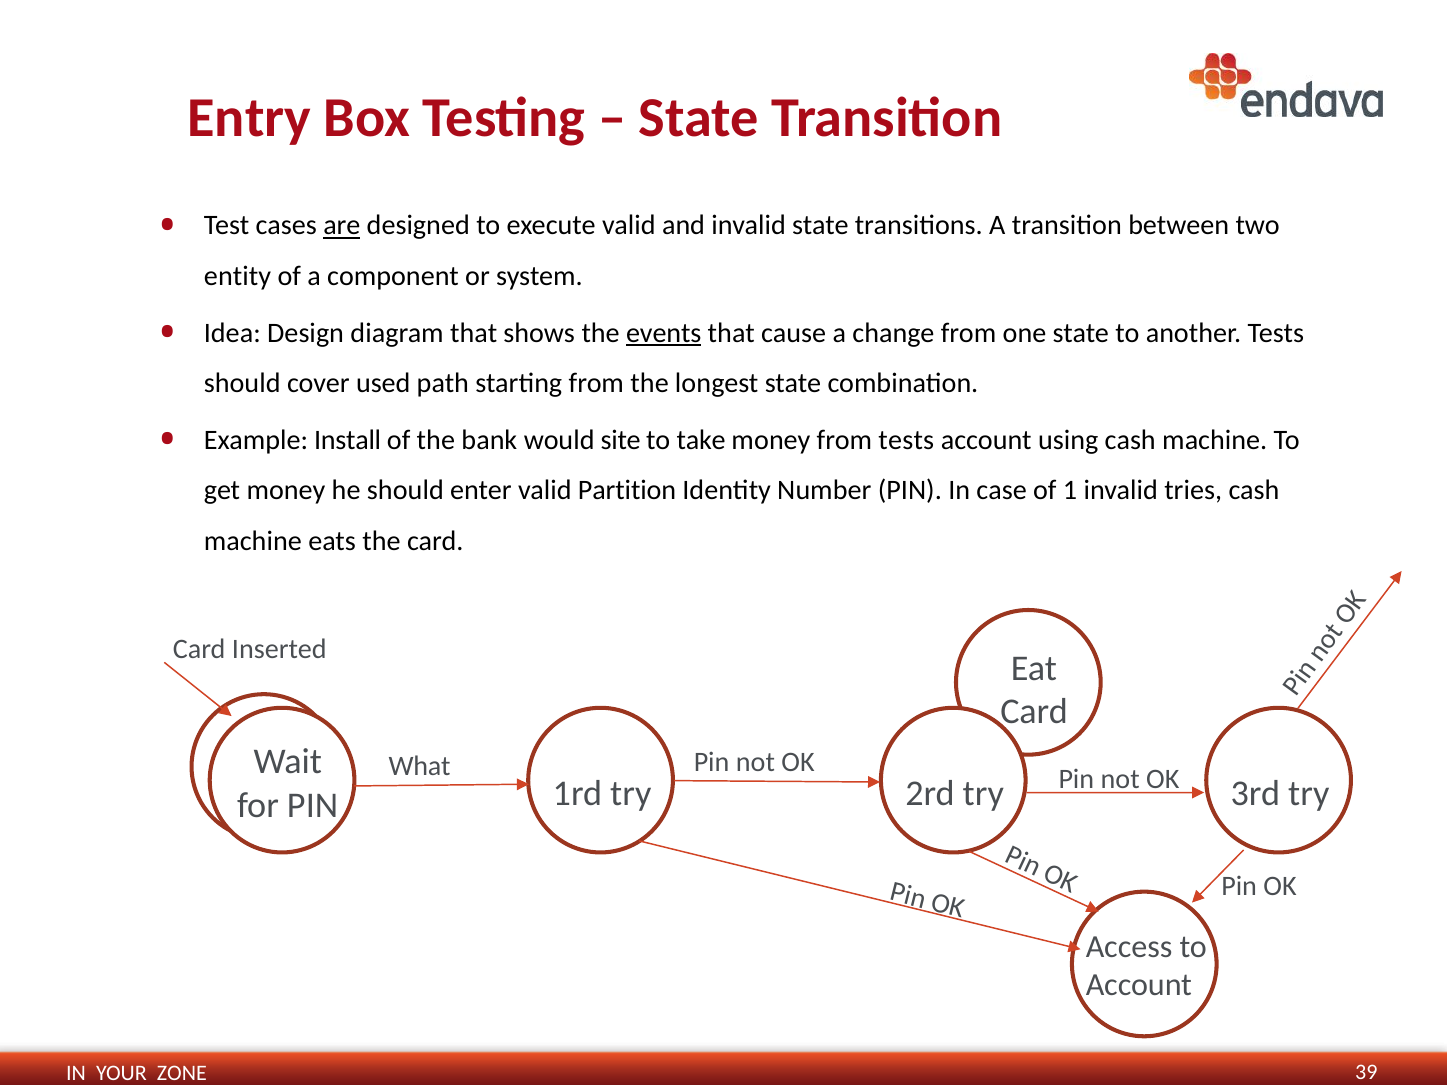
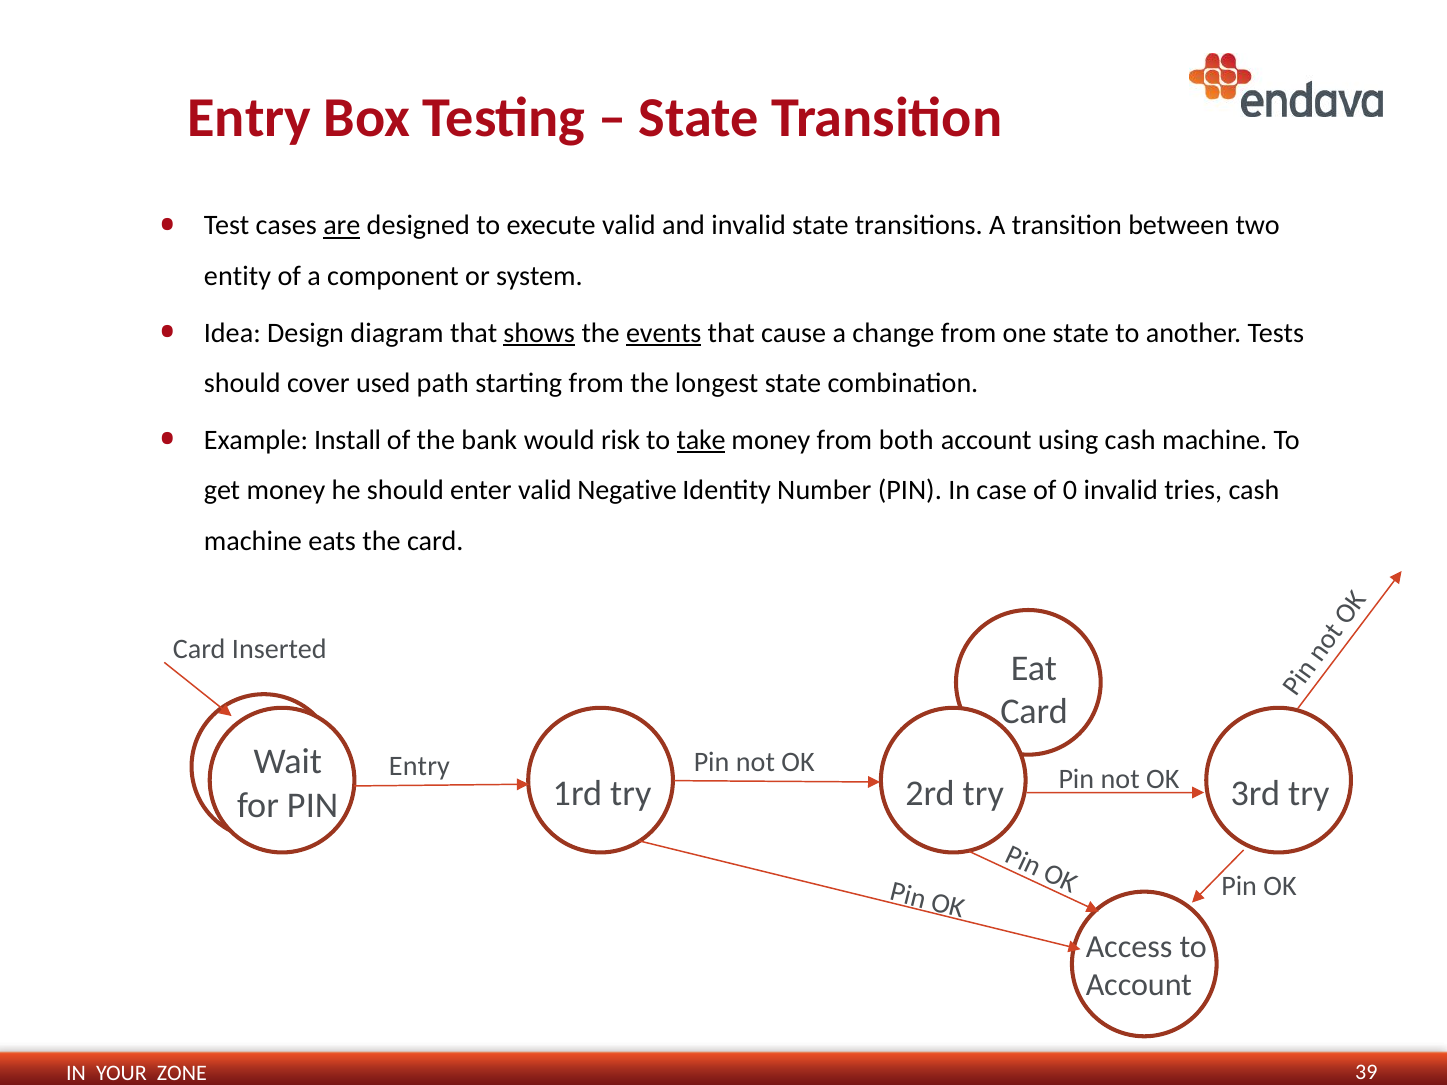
shows underline: none -> present (539, 333)
site: site -> risk (621, 440)
take underline: none -> present (701, 440)
from tests: tests -> both (906, 440)
Partition: Partition -> Negative (627, 491)
1: 1 -> 0 (1070, 491)
What: What -> Entry (419, 767)
